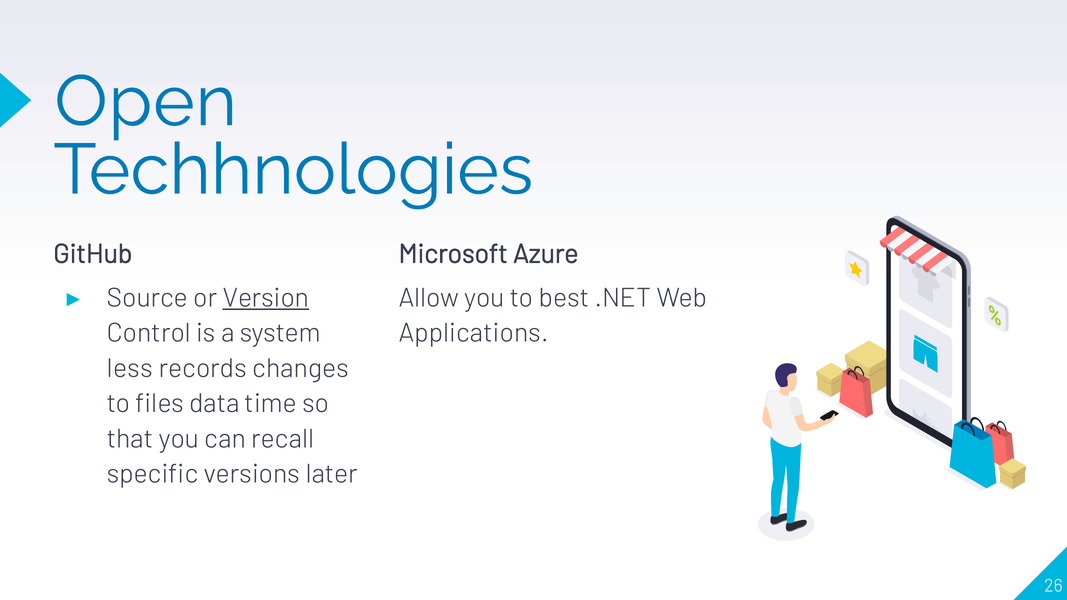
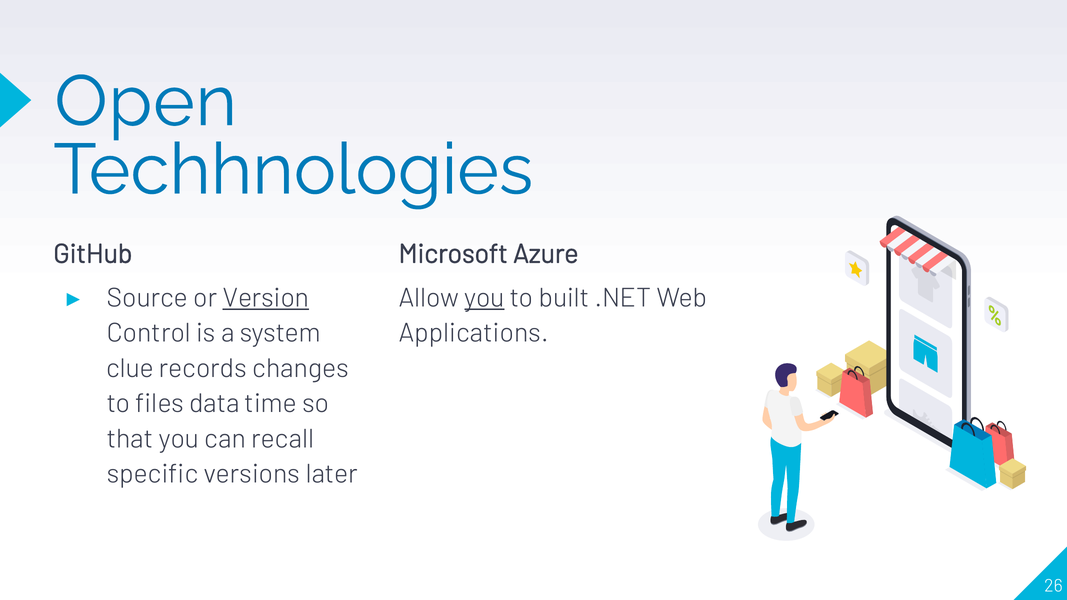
you underline: none -> present (484, 298)
best: best -> built (564, 298)
less: less -> clue (130, 368)
